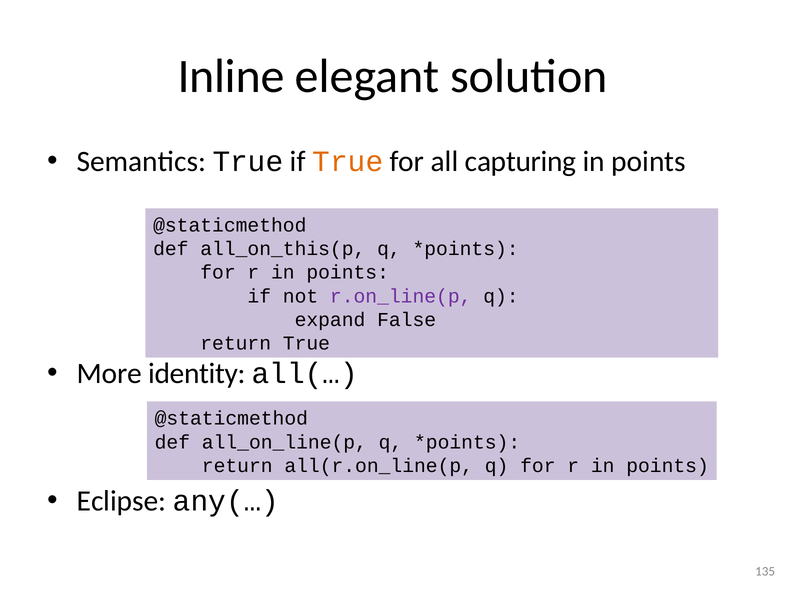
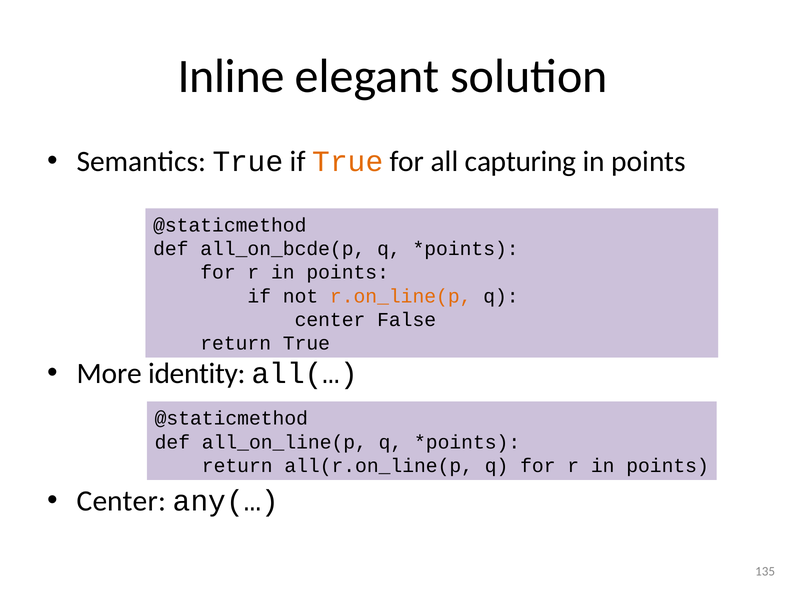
all_on_this(p: all_on_this(p -> all_on_bcde(p (283, 249)
r.on_line(p colour: purple -> orange (401, 296)
expand: expand -> center (330, 319)
Eclipse: Eclipse -> Center (121, 500)
